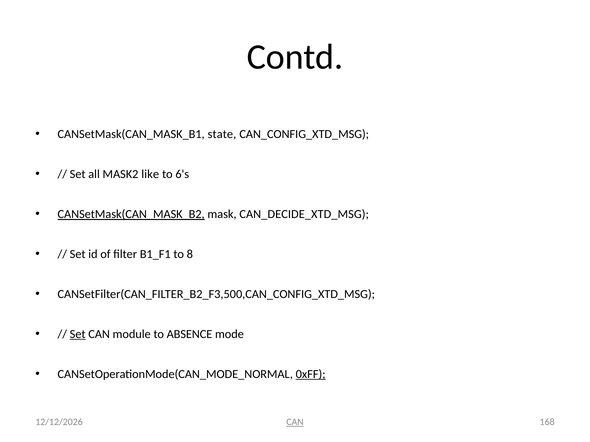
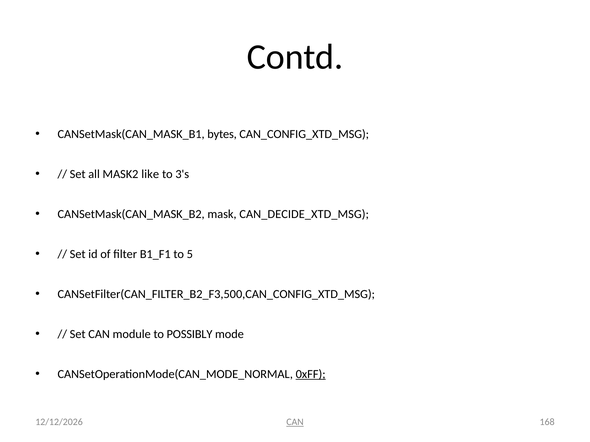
state: state -> bytes (222, 134)
6's: 6's -> 3's (182, 174)
CANSetMask(CAN_MASK_B2 underline: present -> none (131, 214)
8: 8 -> 5 (190, 254)
Set underline: present -> none (78, 334)
ABSENCE: ABSENCE -> POSSIBLY (190, 334)
